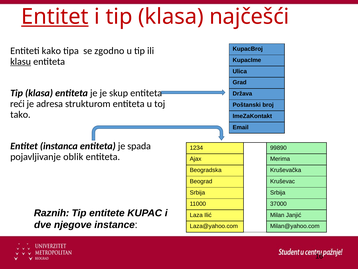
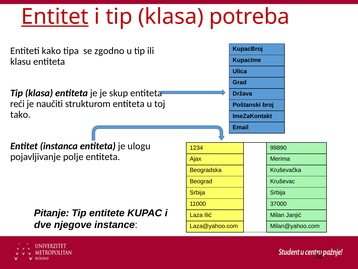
najčešći: najčešći -> potreba (249, 17)
klasu underline: present -> none (21, 61)
adresa: adresa -> naučiti (50, 104)
spada: spada -> ulogu (139, 146)
oblik: oblik -> polje (73, 156)
Raznih: Raznih -> Pitanje (52, 213)
